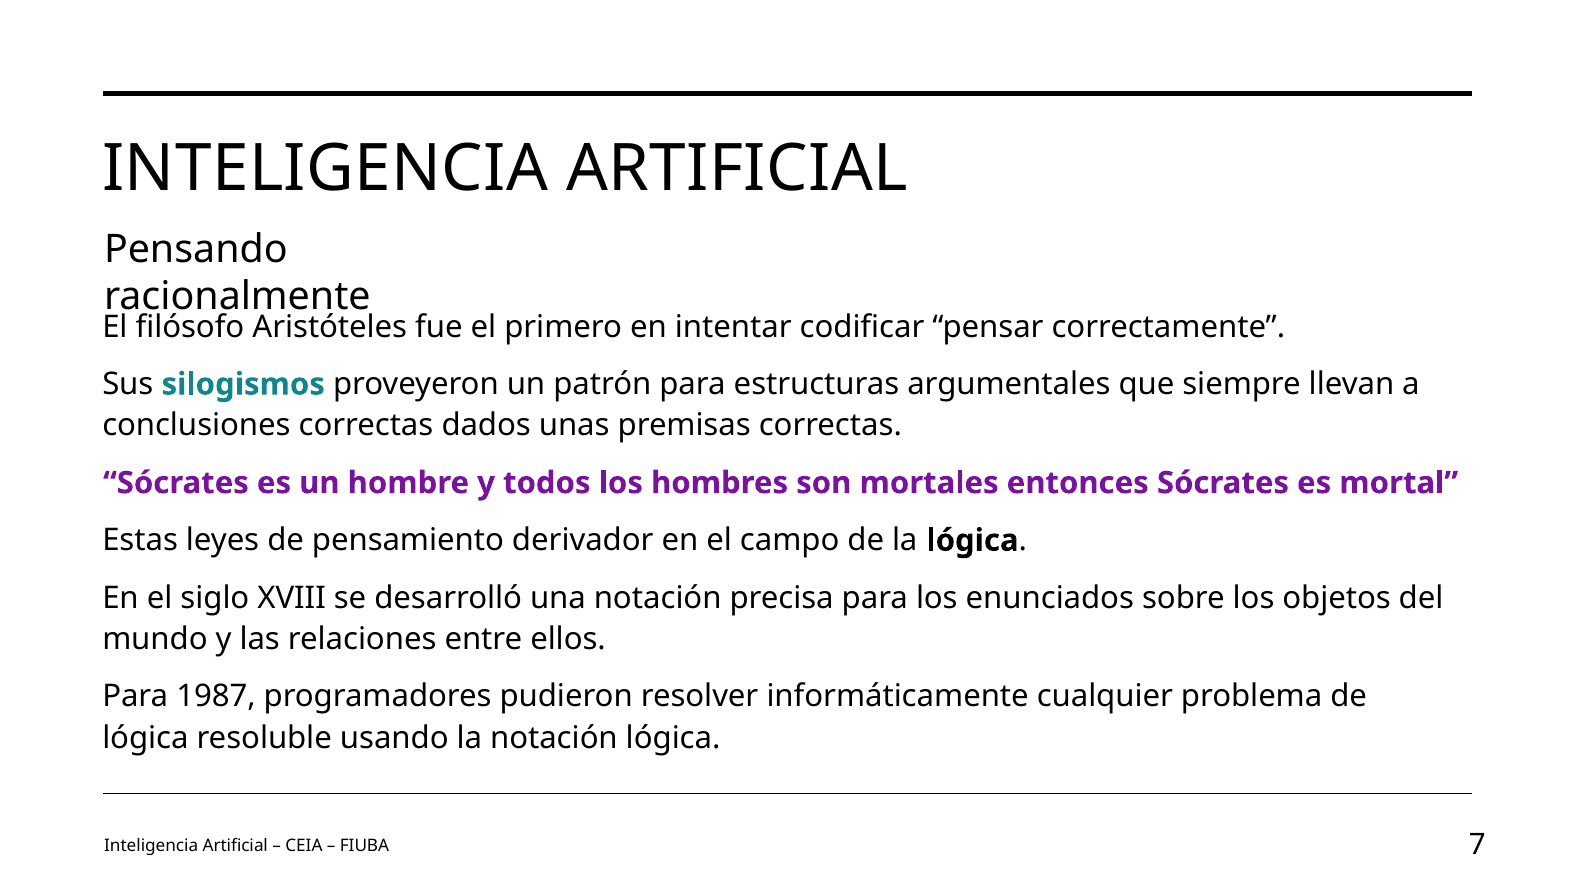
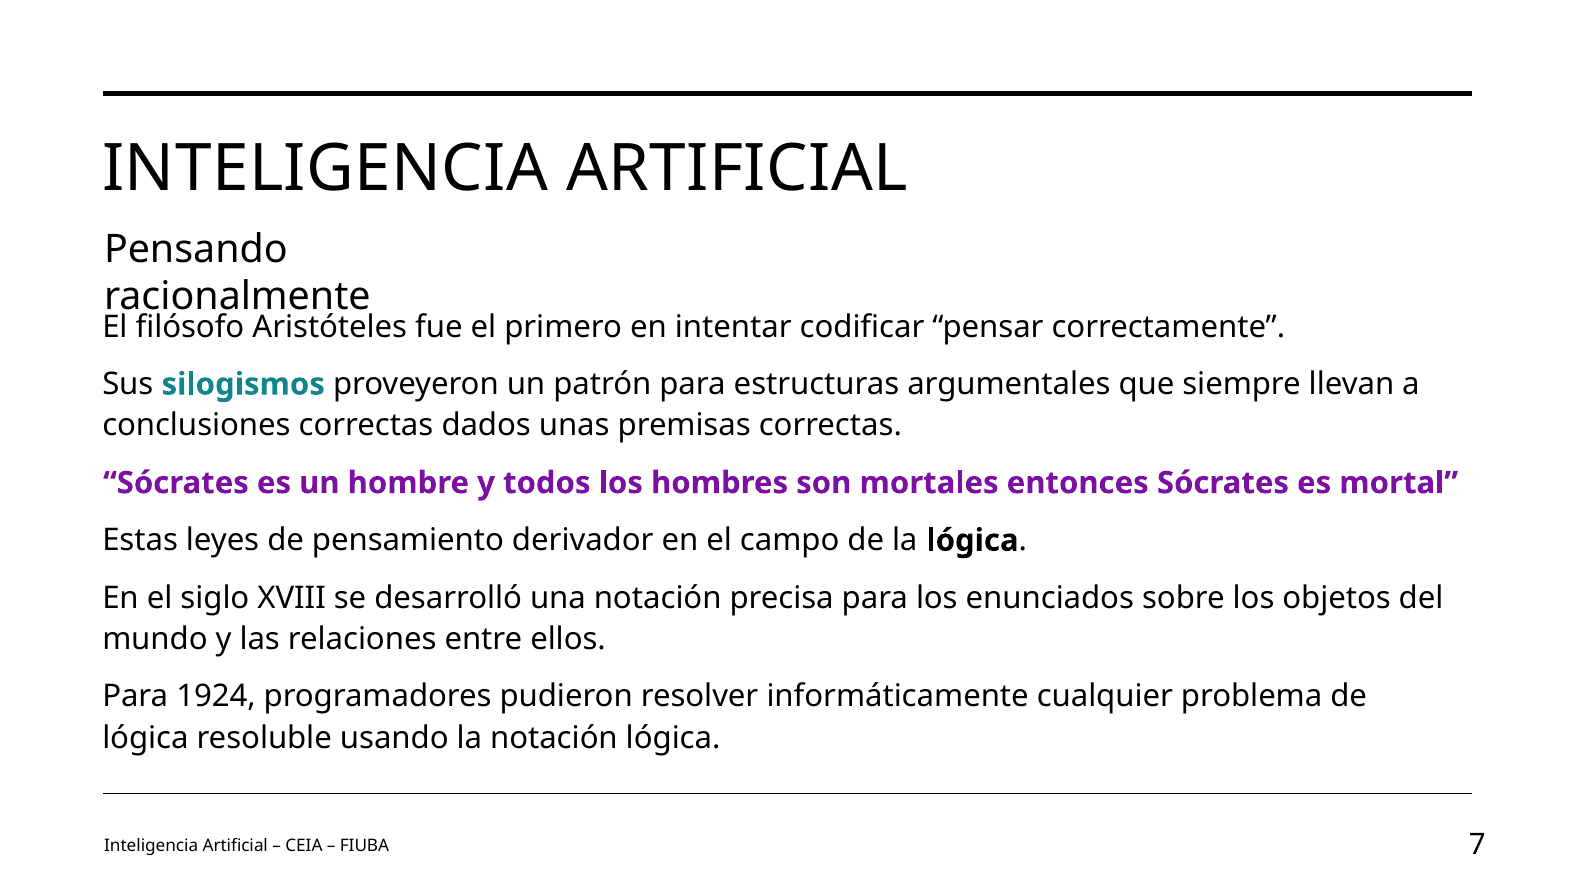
1987: 1987 -> 1924 (216, 697)
